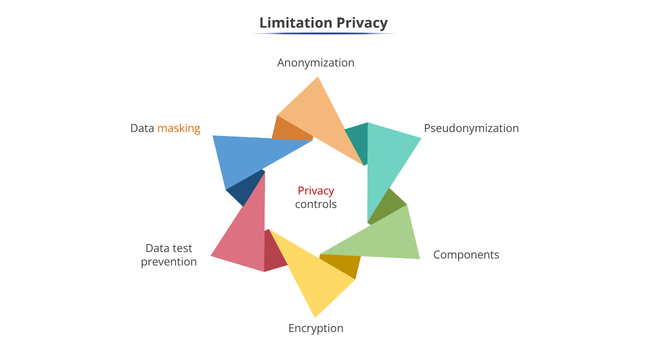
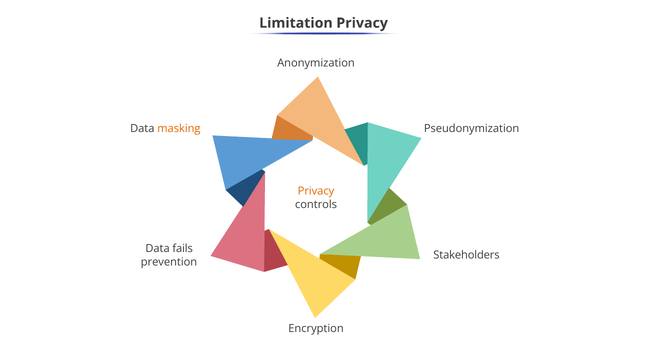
Privacy colour: red -> orange (316, 191)
test: test -> fails (183, 248)
Components: Components -> Stakeholders (466, 255)
